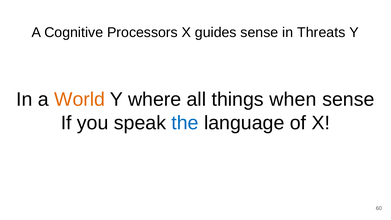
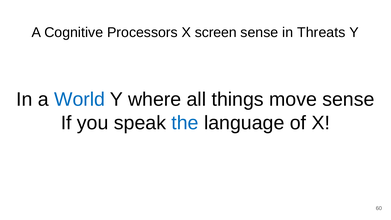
guides: guides -> screen (216, 32)
World colour: orange -> blue (80, 99)
when: when -> move (293, 99)
